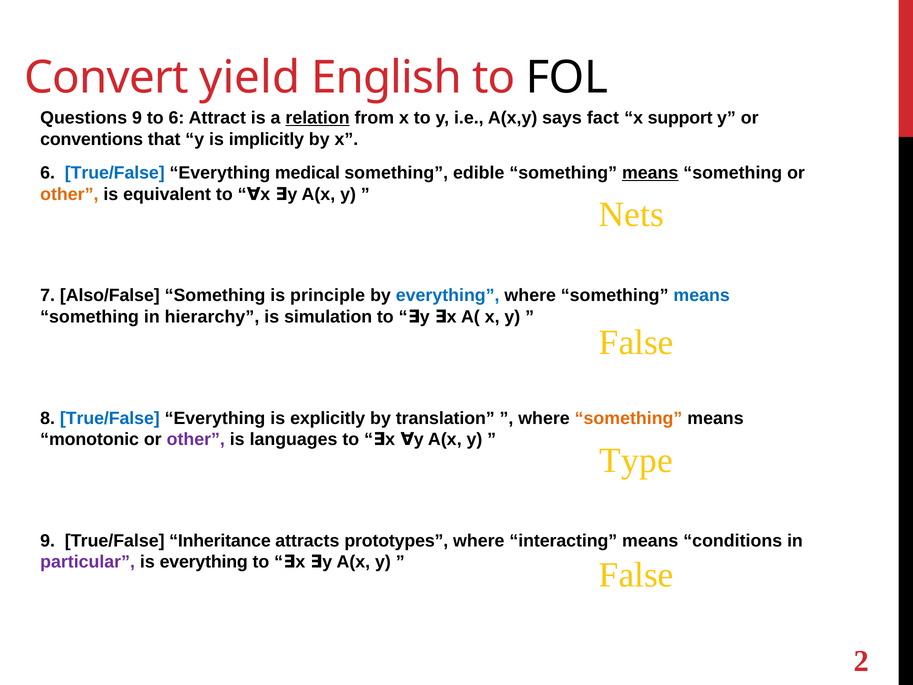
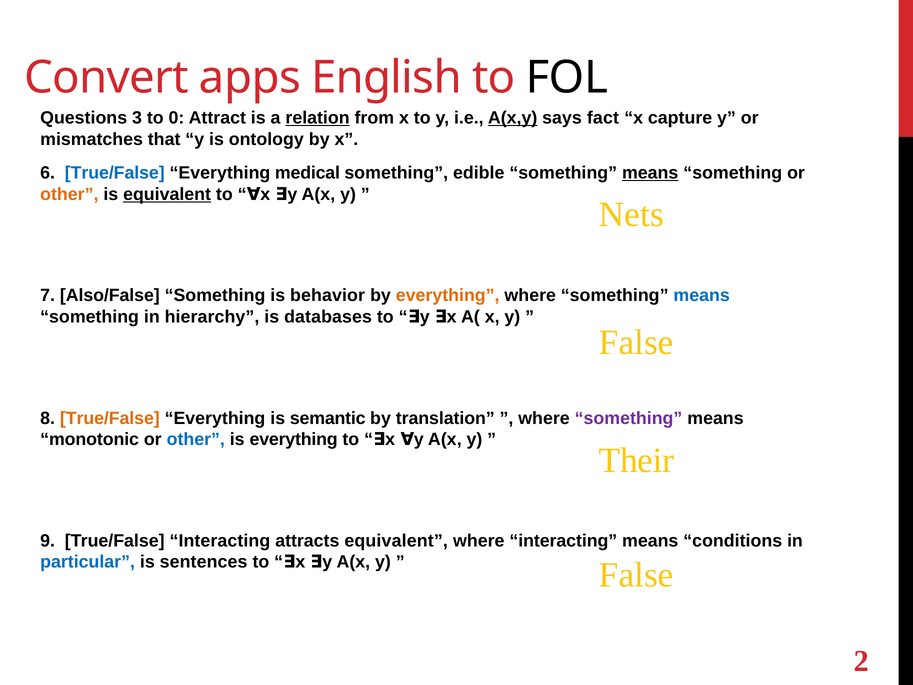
yield: yield -> apps (250, 78)
Questions 9: 9 -> 3 (137, 118)
to 6: 6 -> 0 (176, 118)
A(x,y underline: none -> present (513, 118)
support: support -> capture (680, 118)
conventions: conventions -> mismatches (92, 139)
implicitly: implicitly -> ontology (266, 139)
equivalent underline: none -> present (167, 194)
principle: principle -> behavior (328, 295)
everything colour: blue -> orange (448, 295)
simulation: simulation -> databases (328, 317)
True/False colour: blue -> orange (110, 418)
explicitly: explicitly -> semantic (328, 418)
something colour: orange -> purple (629, 418)
other colour: purple -> blue (196, 439)
is languages: languages -> everything (294, 439)
Type: Type -> Their (636, 460)
True/False Inheritance: Inheritance -> Interacting (220, 541)
attracts prototypes: prototypes -> equivalent (396, 541)
particular colour: purple -> blue (88, 562)
is everything: everything -> sentences (204, 562)
